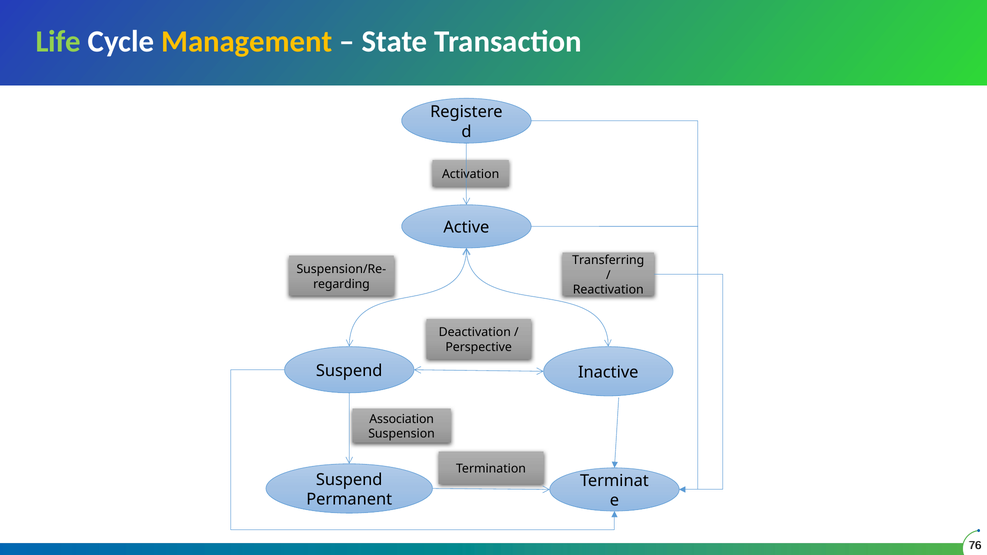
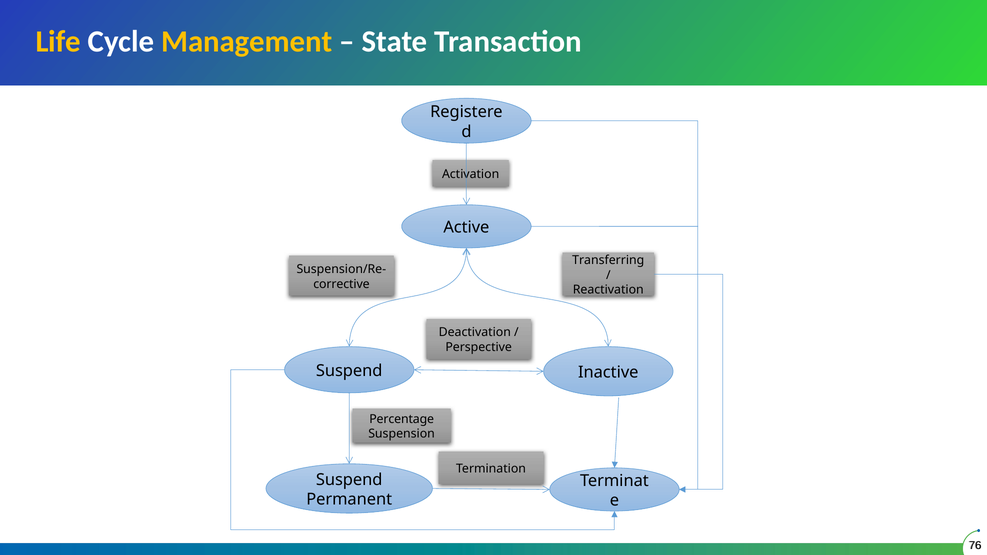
Life colour: light green -> yellow (58, 42)
regarding: regarding -> corrective (341, 284)
Association: Association -> Percentage (402, 419)
